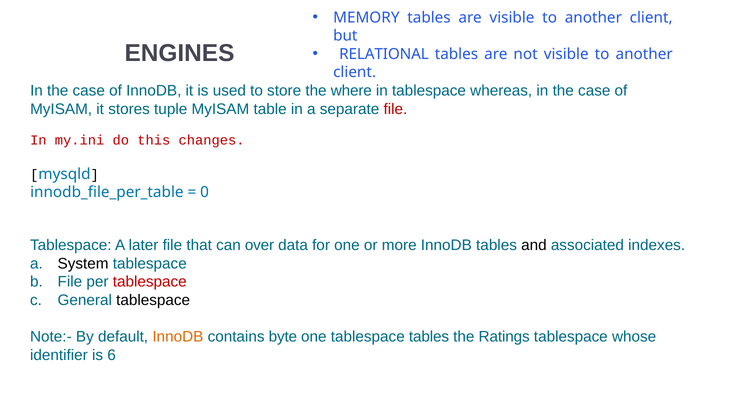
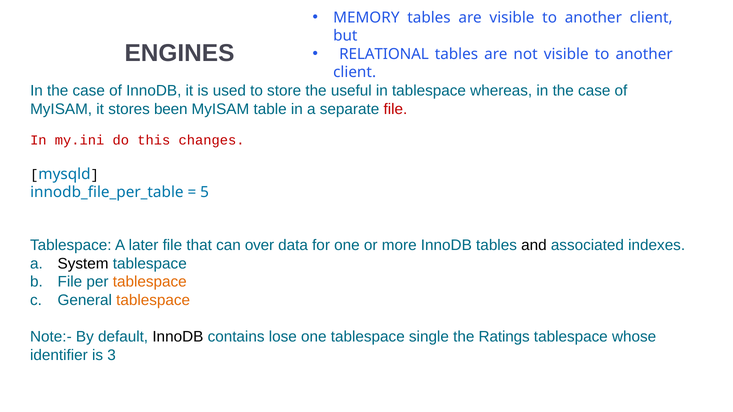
where: where -> useful (351, 91)
tuple: tuple -> been (171, 109)
0: 0 -> 5 (205, 193)
tablespace colour: red -> orange (150, 282)
tablespace colour: black -> orange (153, 300)
InnoDB colour: orange -> black (178, 337)
byte: byte -> lose (283, 337)
tablespace tables: tables -> single (429, 337)
6: 6 -> 3 (112, 355)
